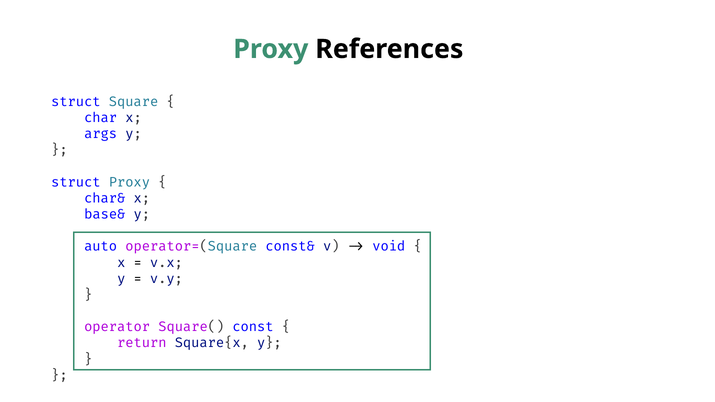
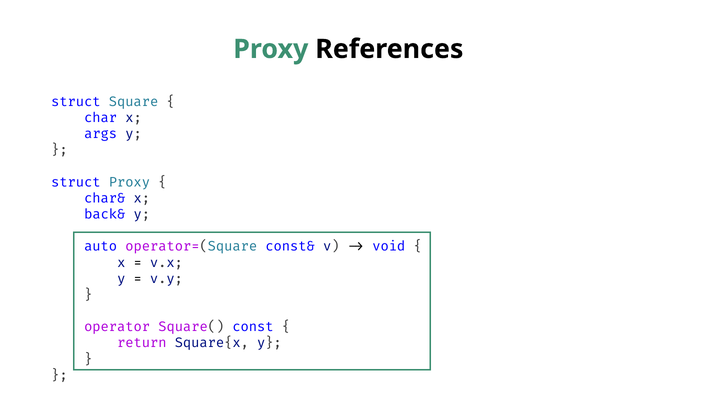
base&: base& -> back& (105, 214)
